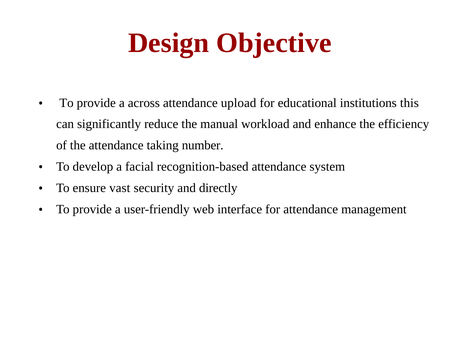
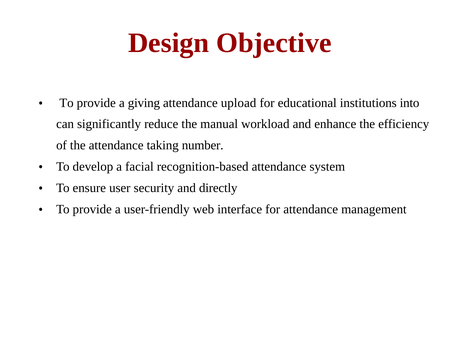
across: across -> giving (144, 103)
this: this -> into (410, 103)
vast: vast -> user (120, 188)
